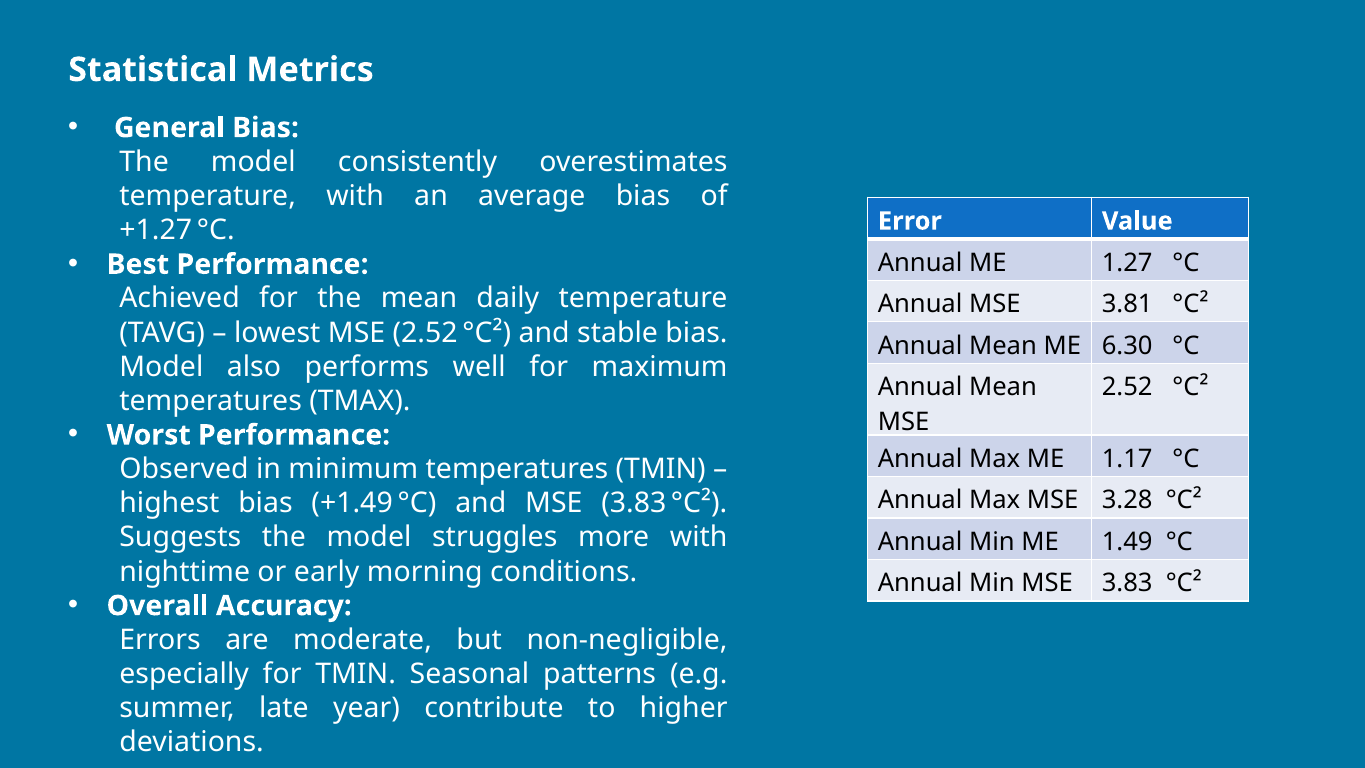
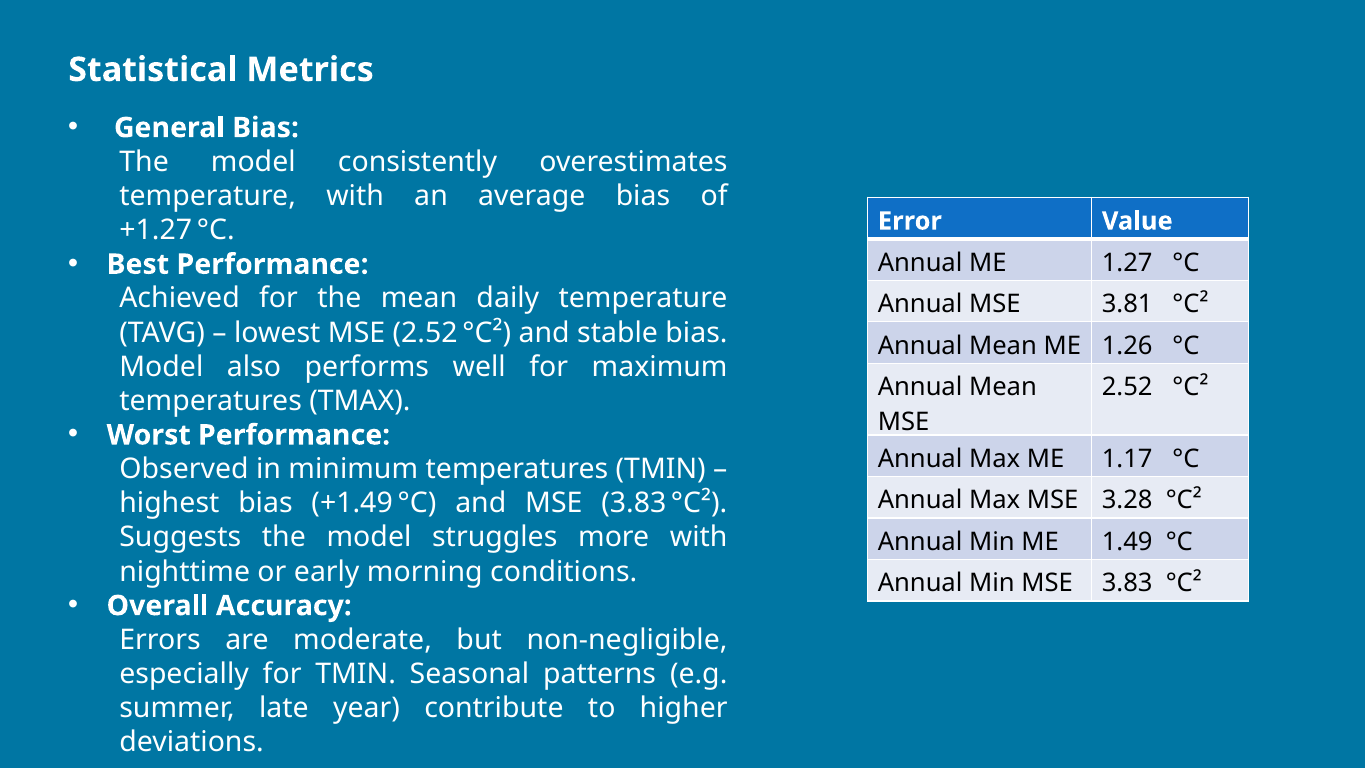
6.30: 6.30 -> 1.26 (1127, 346)
